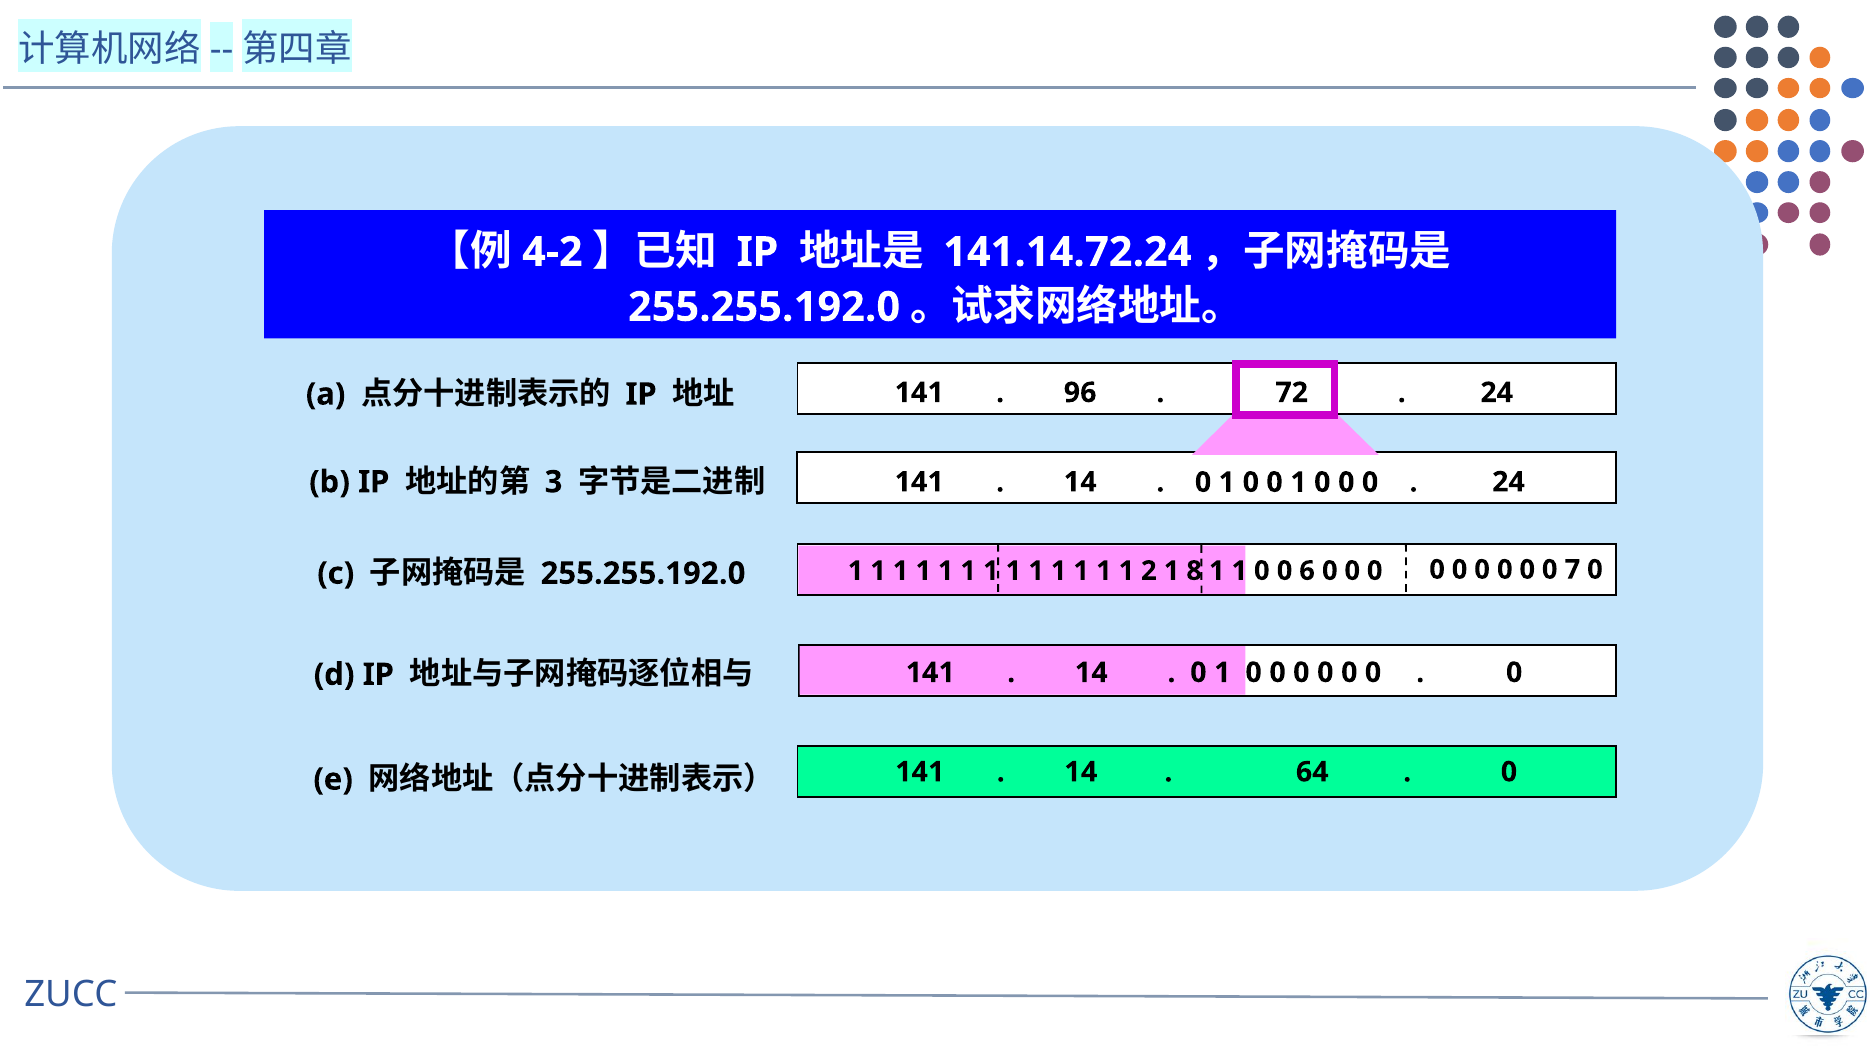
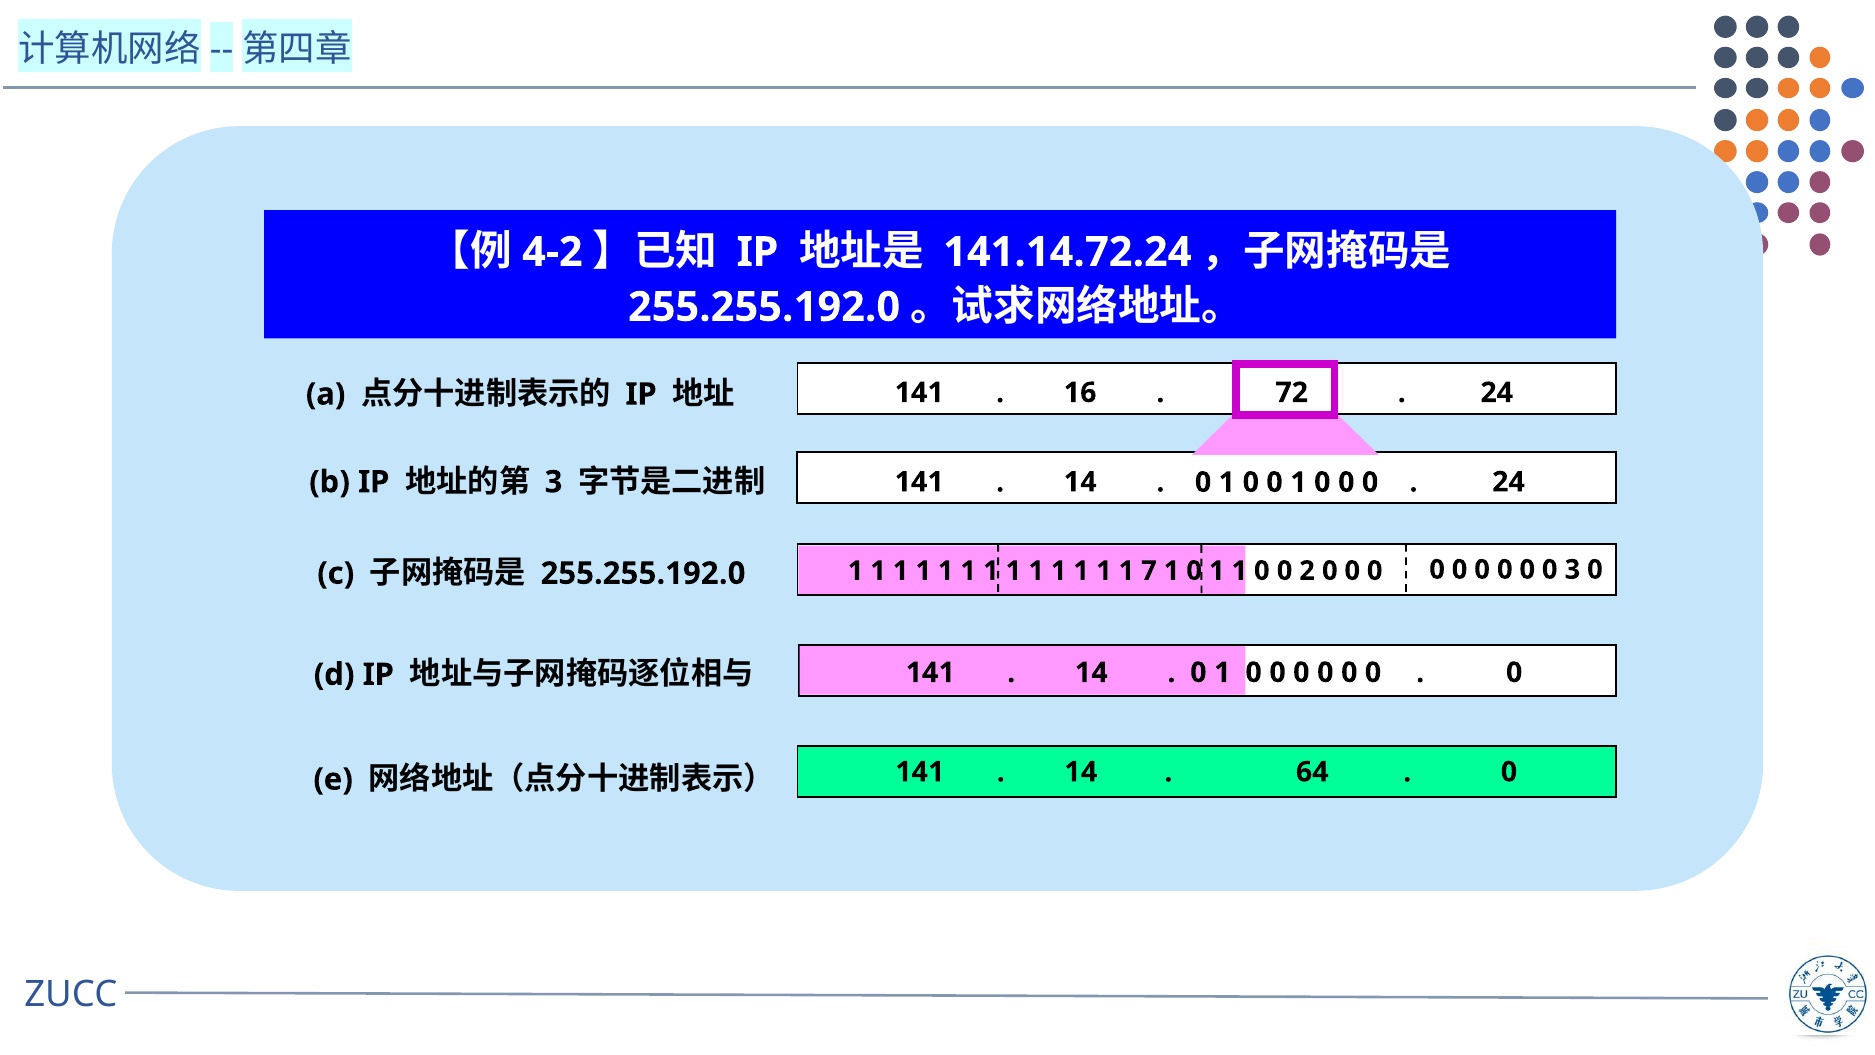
96: 96 -> 16 (1080, 393)
2: 2 -> 7 (1149, 571)
8: 8 -> 0 (1194, 571)
6: 6 -> 2 (1307, 571)
0 7: 7 -> 3 (1572, 570)
